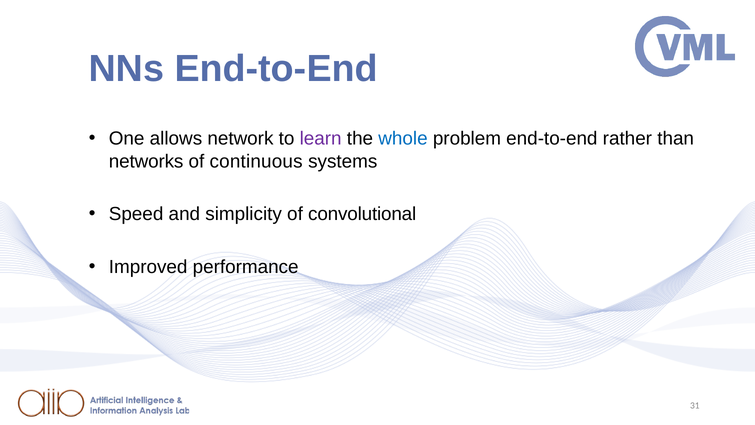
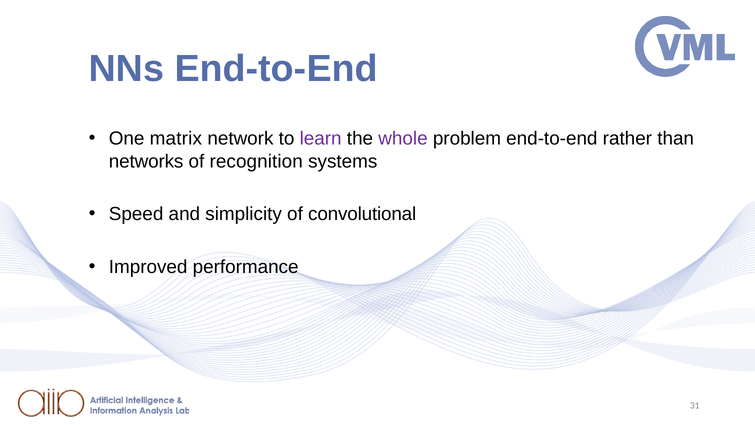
allows: allows -> matrix (176, 139)
whole colour: blue -> purple (403, 139)
continuous: continuous -> recognition (256, 161)
